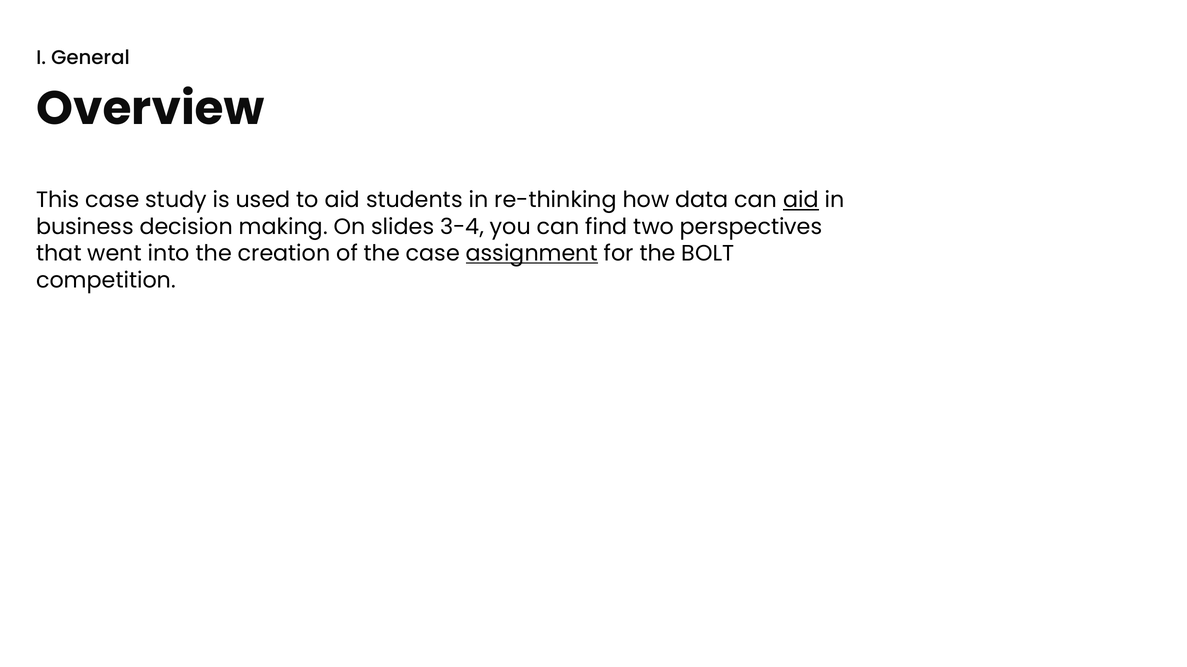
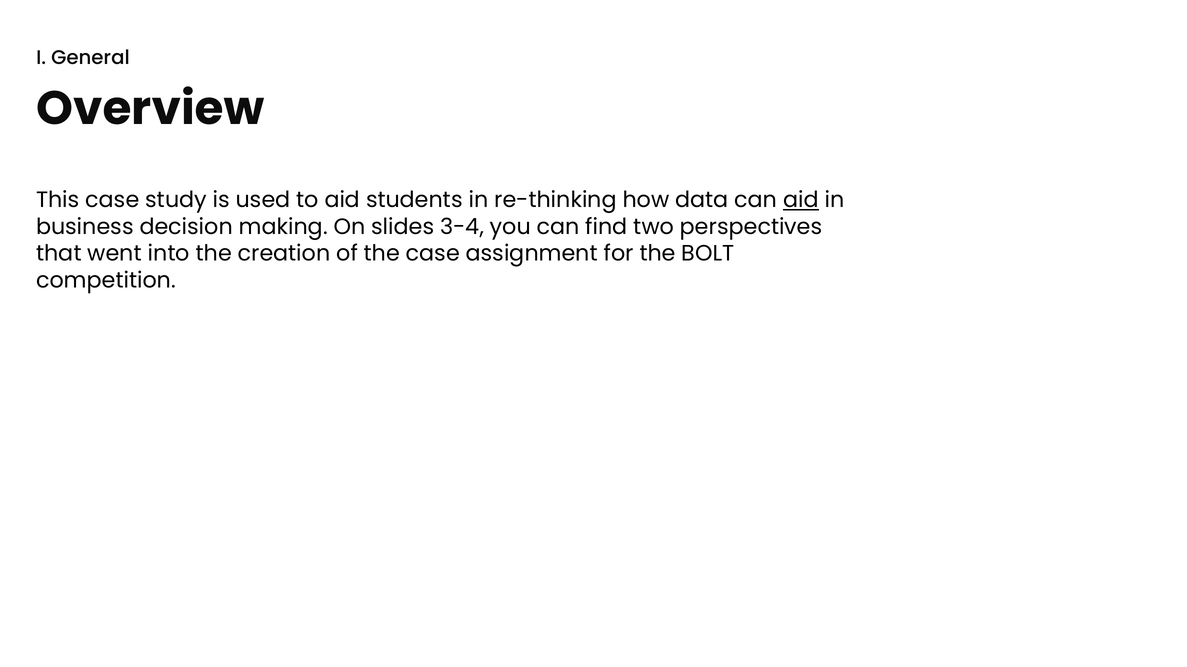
assignment underline: present -> none (532, 254)
